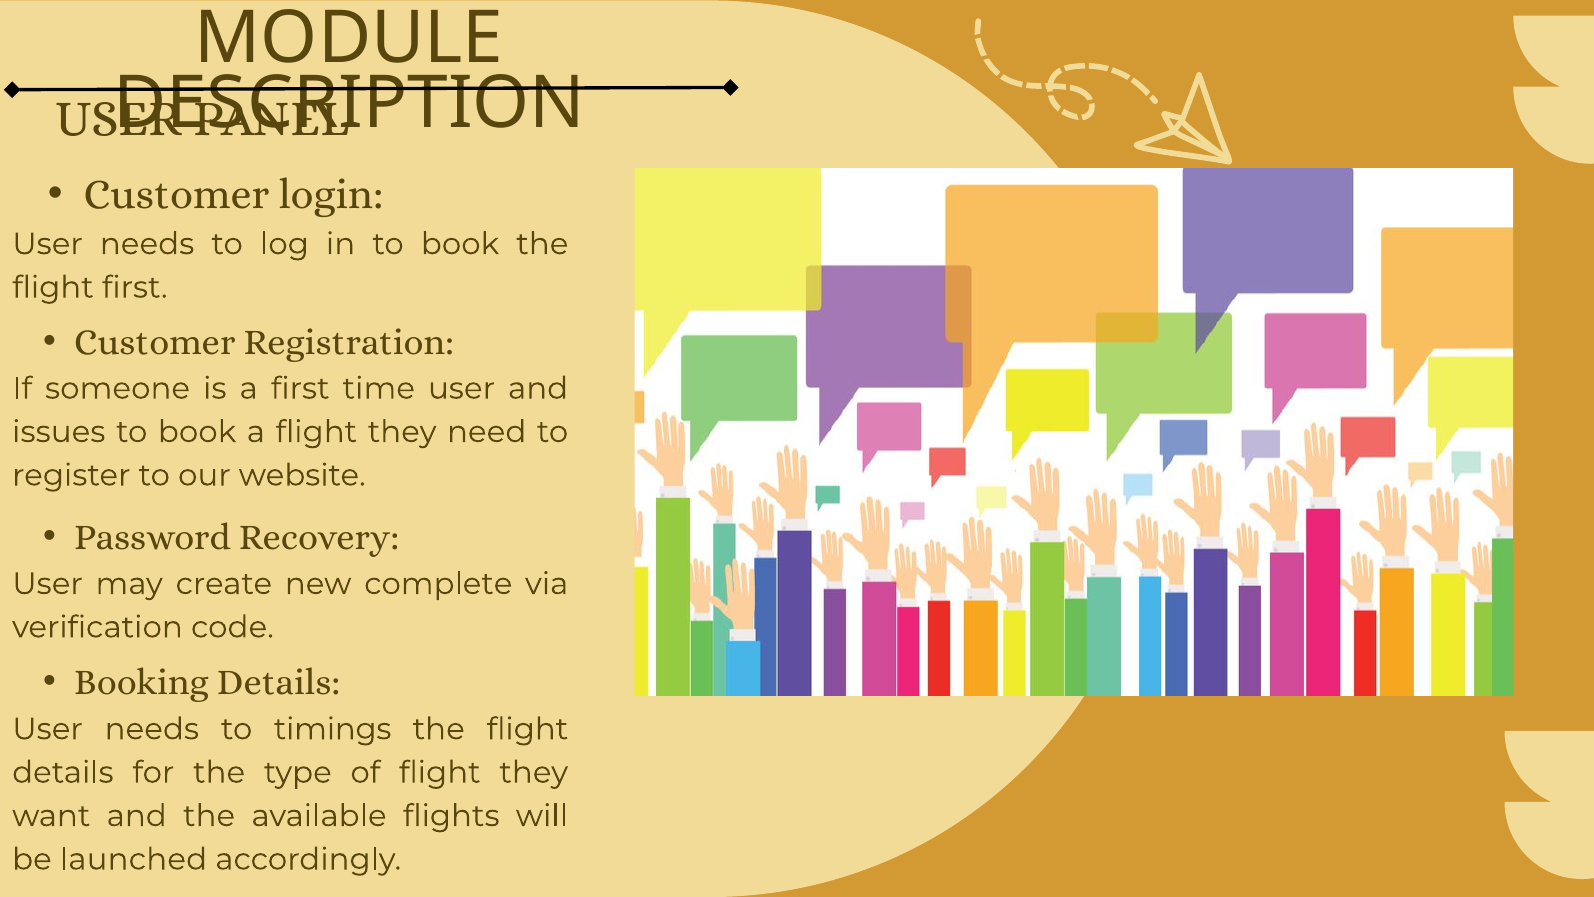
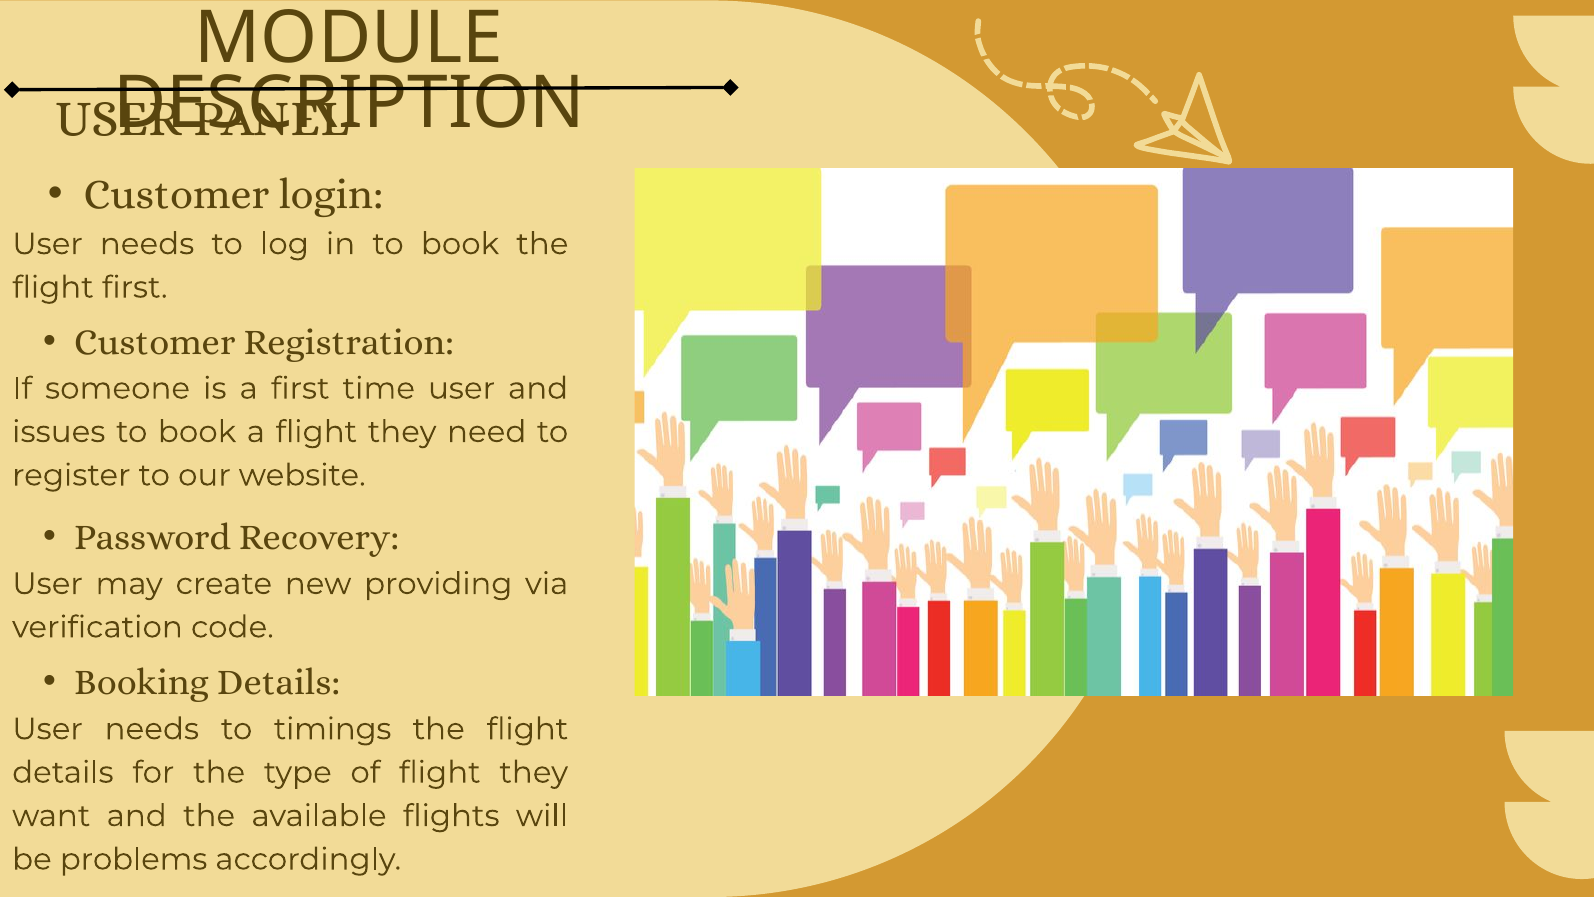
complete: complete -> providing (438, 584)
launched: launched -> problems (134, 859)
